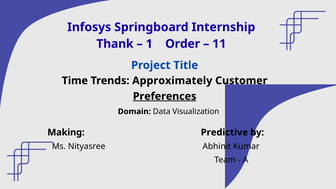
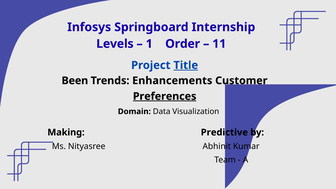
Thank: Thank -> Levels (115, 44)
Title underline: none -> present (186, 65)
Time: Time -> Been (75, 81)
Approximately: Approximately -> Enhancements (172, 81)
